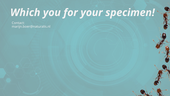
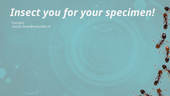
Which: Which -> Insect (25, 13)
